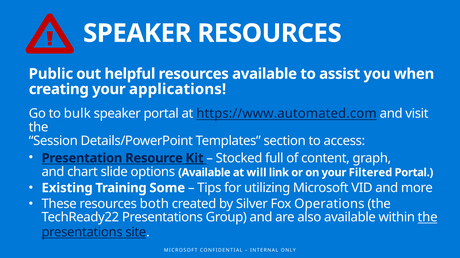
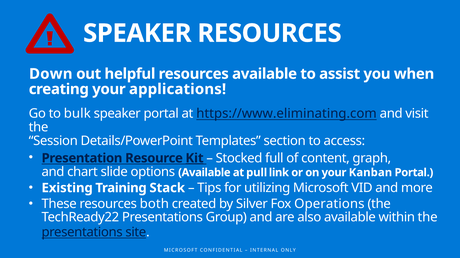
Public: Public -> Down (51, 74)
https://www.automated.com: https://www.automated.com -> https://www.eliminating.com (287, 114)
will: will -> pull (257, 173)
Filtered: Filtered -> Kanban (370, 173)
Some: Some -> Stack (167, 188)
the underline: present -> none (428, 218)
